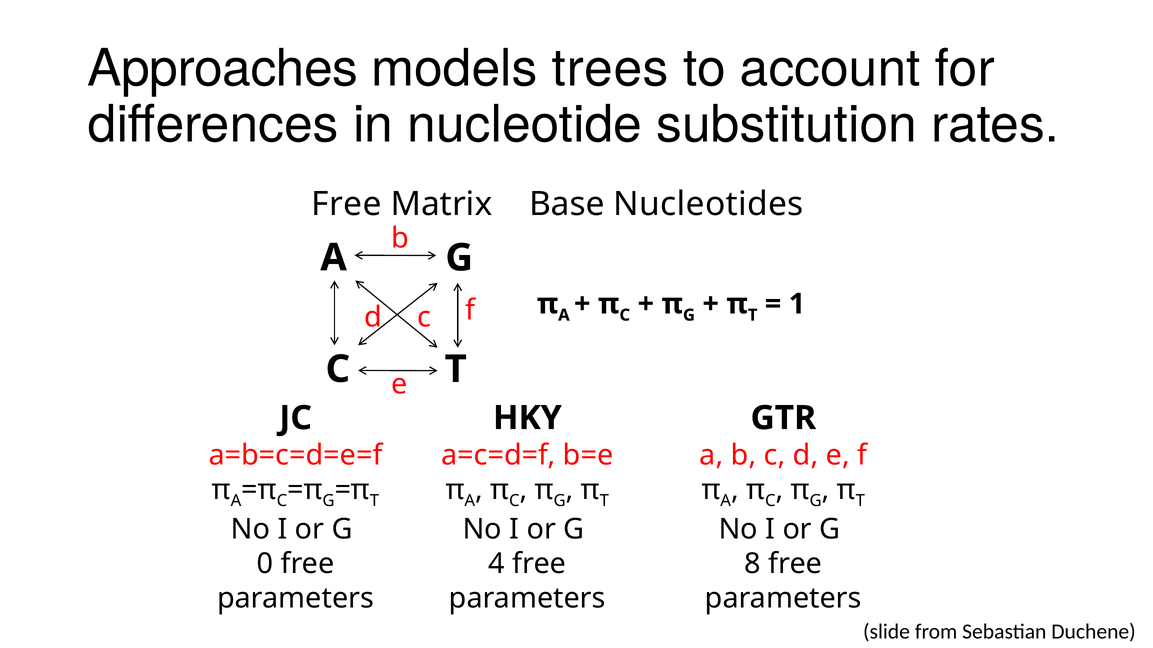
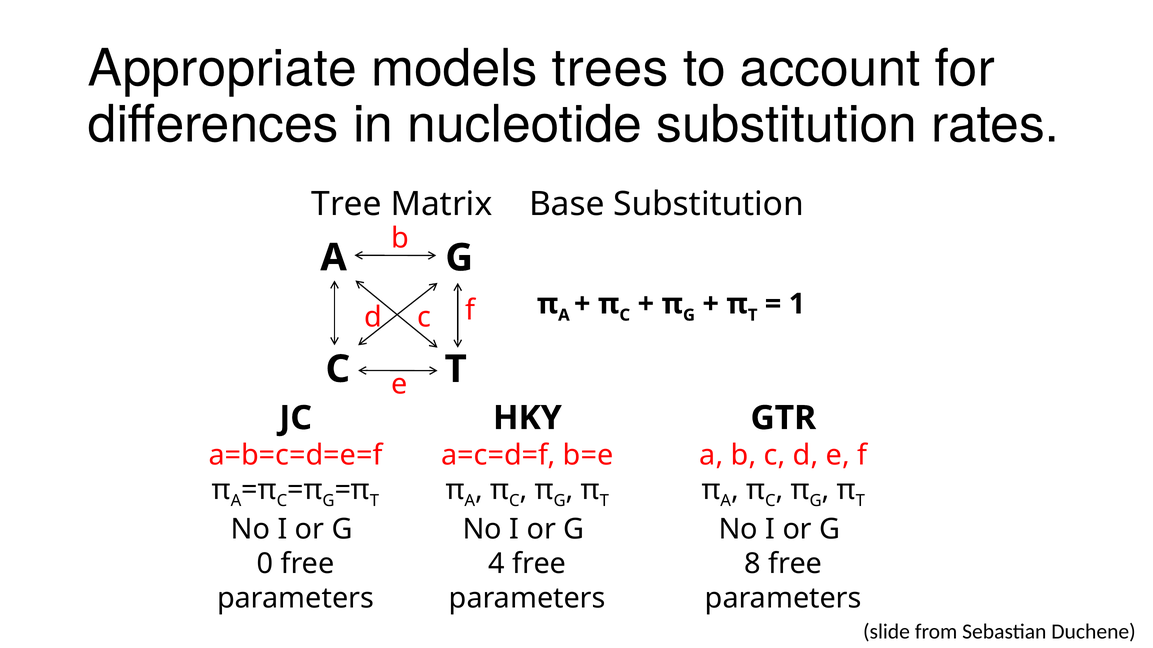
Approaches: Approaches -> Appropriate (222, 69)
Free: Free -> Tree (347, 204)
Base Nucleotides: Nucleotides -> Substitution (709, 204)
